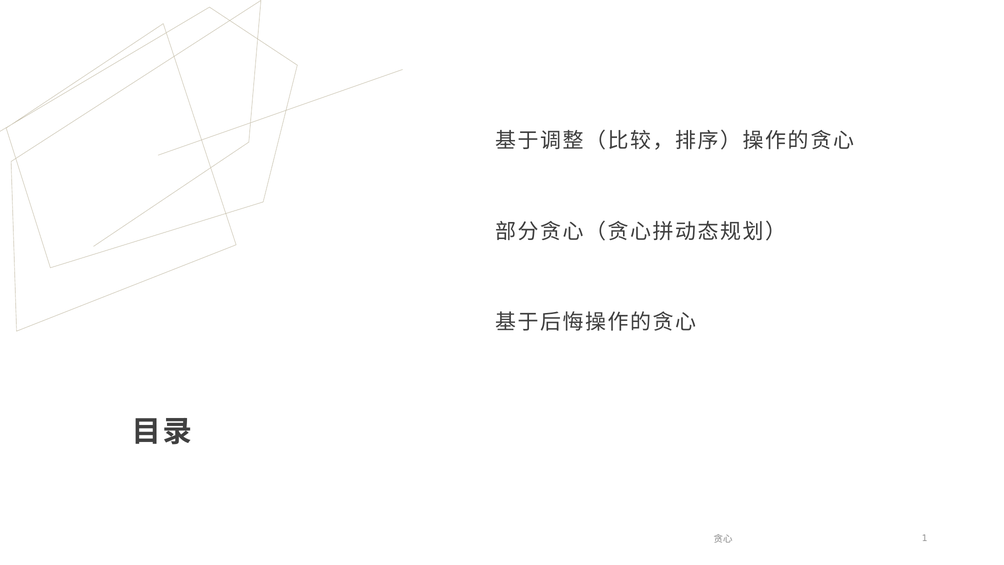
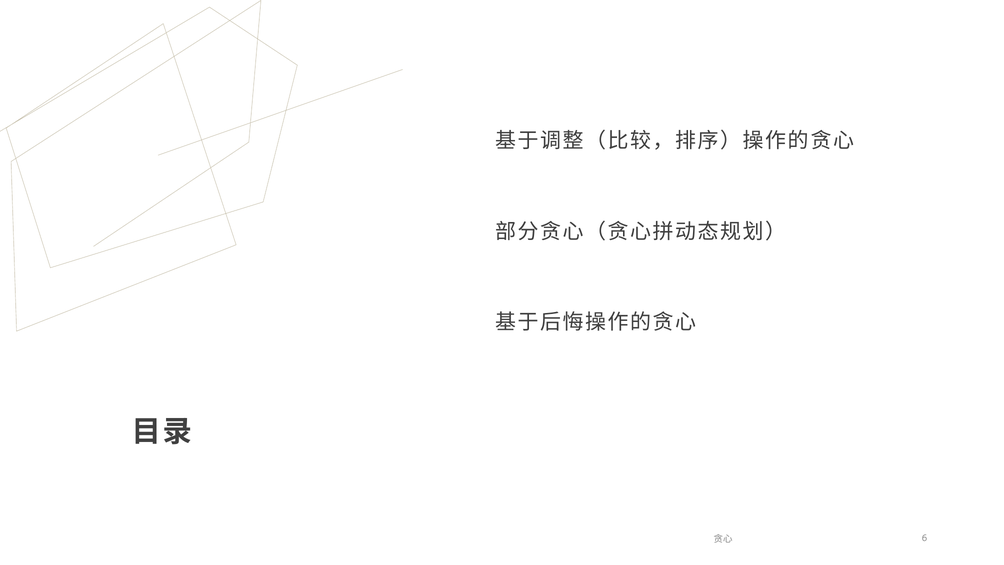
1: 1 -> 6 (925, 538)
